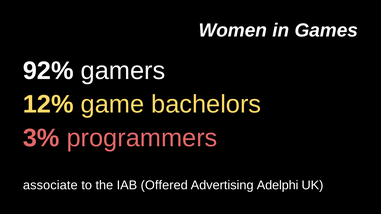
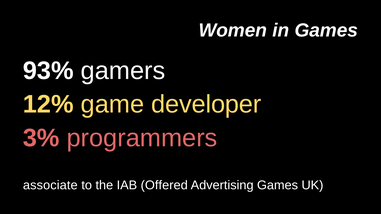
92%: 92% -> 93% (48, 71)
bachelors: bachelors -> developer (206, 104)
Advertising Adelphi: Adelphi -> Games (278, 186)
